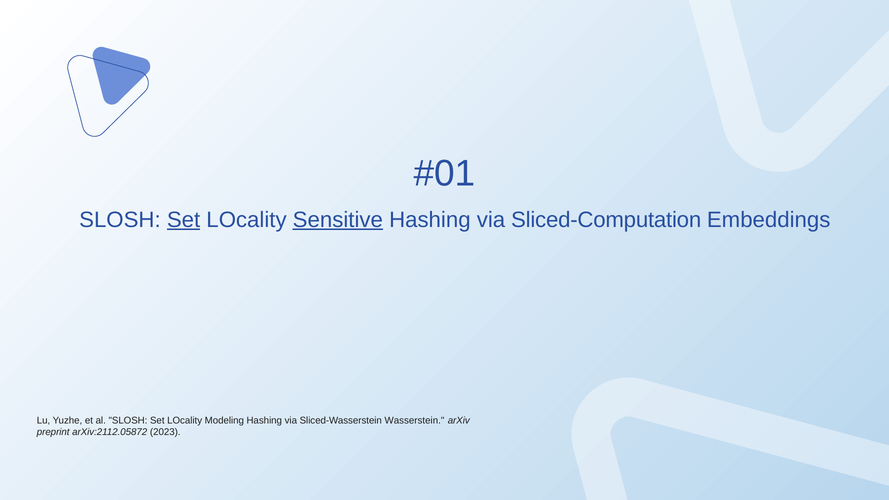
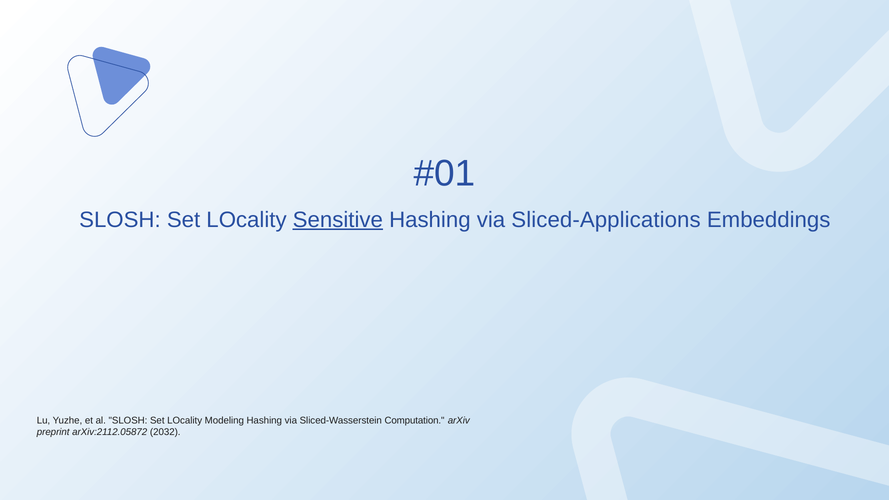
Set underline: present -> none (184, 220)
Sliced-Computation: Sliced-Computation -> Sliced-Applications (606, 220)
Wasserstein: Wasserstein -> Computation (415, 420)
2023: 2023 -> 2032 (165, 432)
